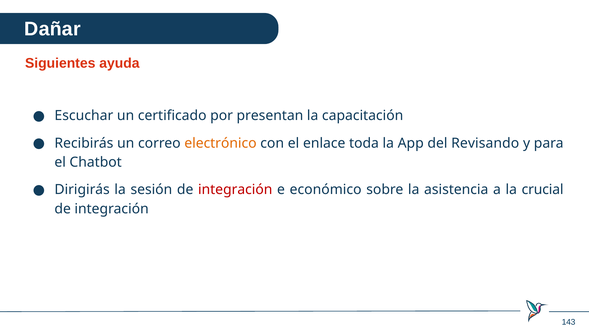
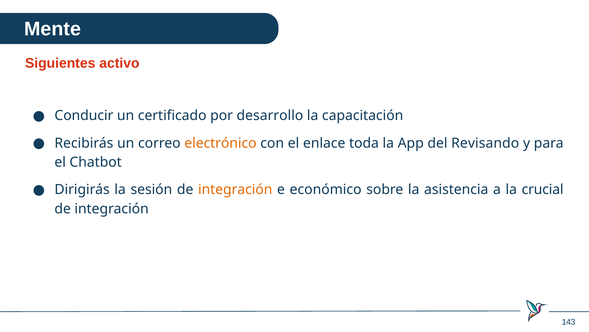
Dañar: Dañar -> Mente (53, 29)
ayuda: ayuda -> activo (119, 63)
Escuchar: Escuchar -> Conducir (84, 115)
presentan: presentan -> desarrollo (270, 115)
integración colour: red -> orange (235, 189)
